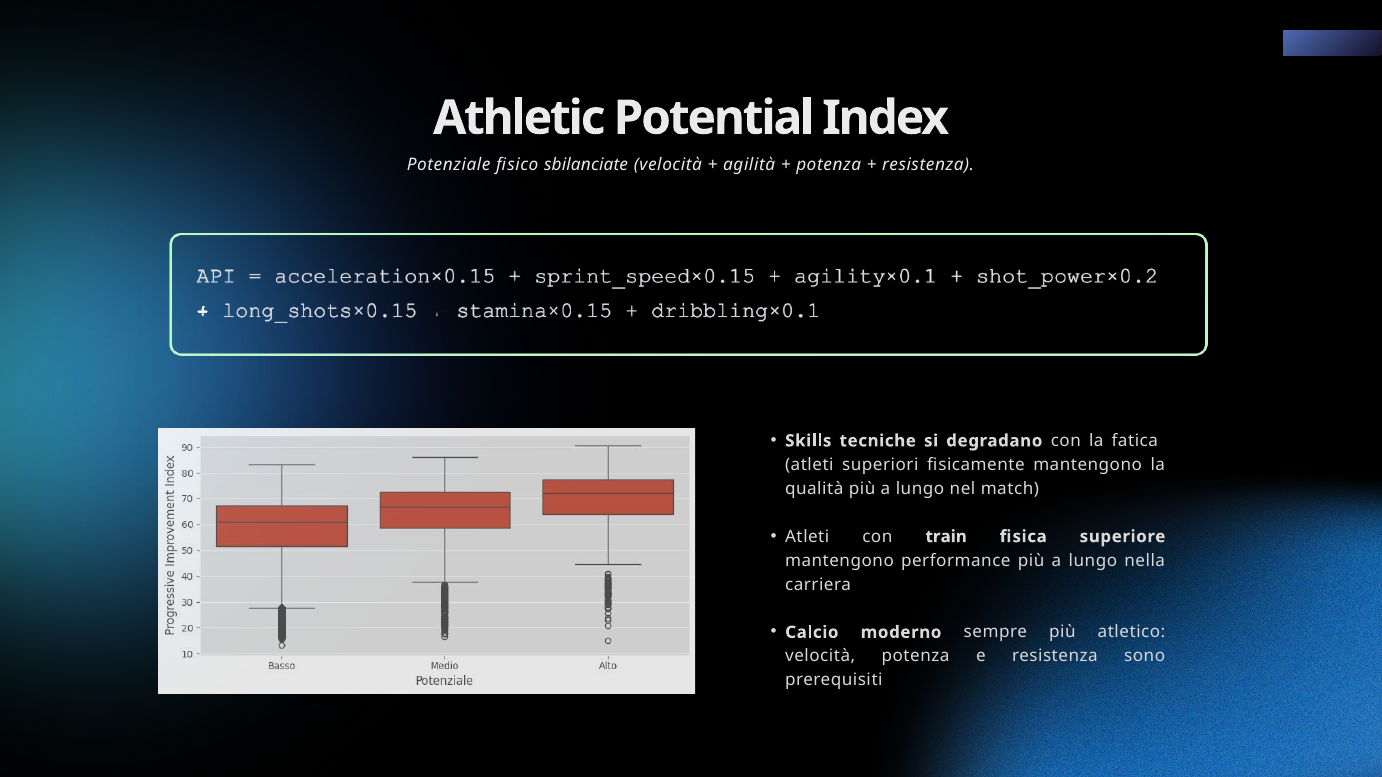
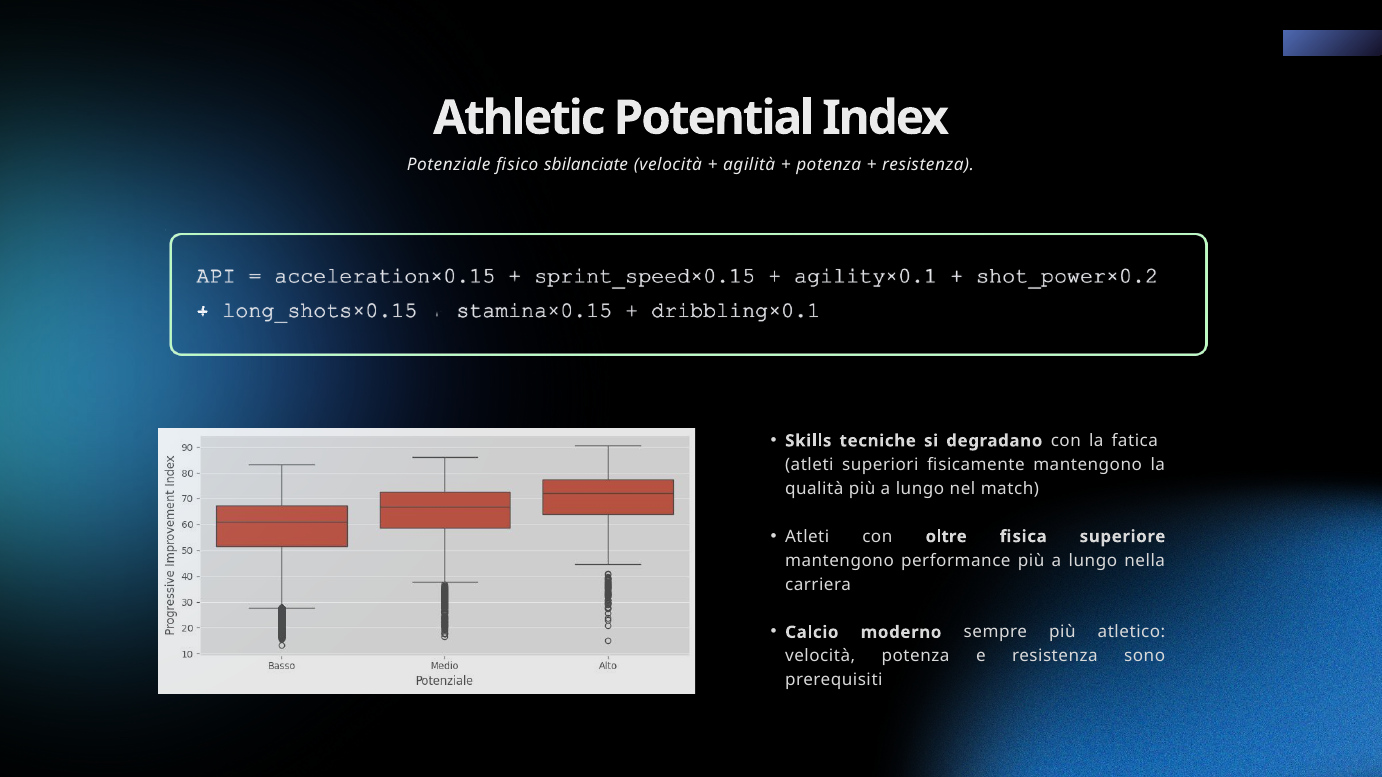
train: train -> oltre (946, 537)
